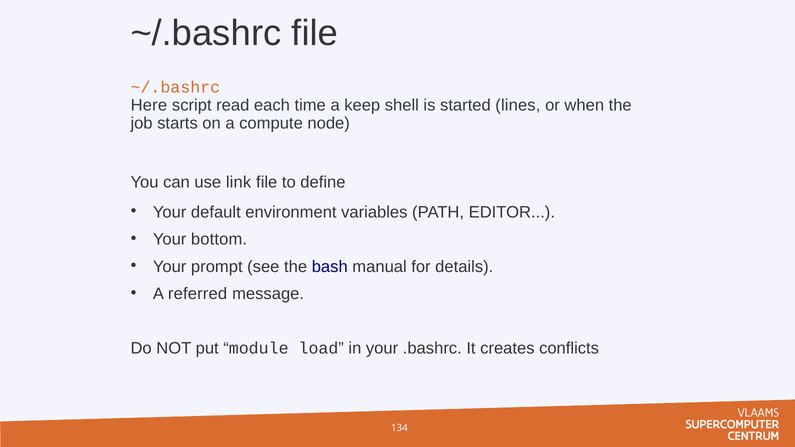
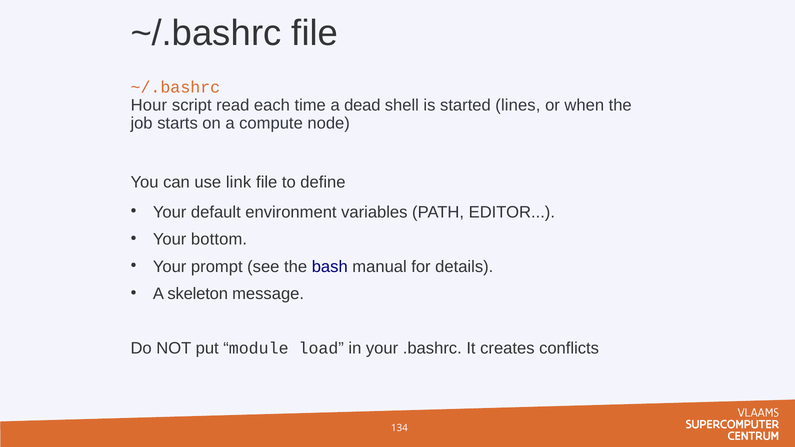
Here: Here -> Hour (149, 105)
keep: keep -> dead (362, 105)
referred: referred -> skeleton (198, 294)
